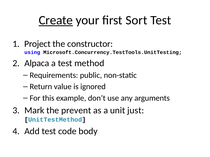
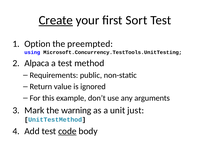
Project: Project -> Option (37, 44)
constructor: constructor -> preempted (90, 44)
prevent: prevent -> warning (76, 111)
code underline: none -> present (67, 132)
